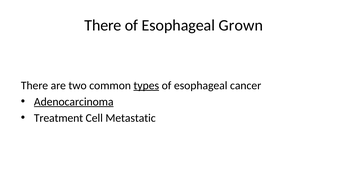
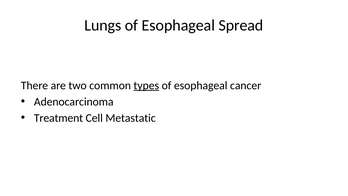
There: There -> Lungs (103, 25)
Grown: Grown -> Spread (241, 25)
Adenocarcinoma underline: present -> none (74, 102)
